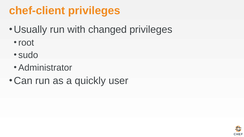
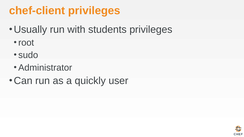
changed: changed -> students (107, 30)
